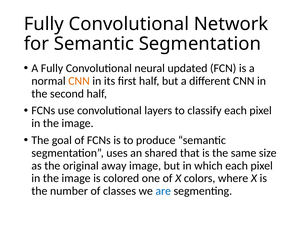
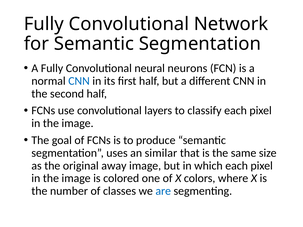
updated: updated -> neurons (187, 68)
CNN colour: orange -> blue (79, 81)
shared: shared -> similar (161, 153)
